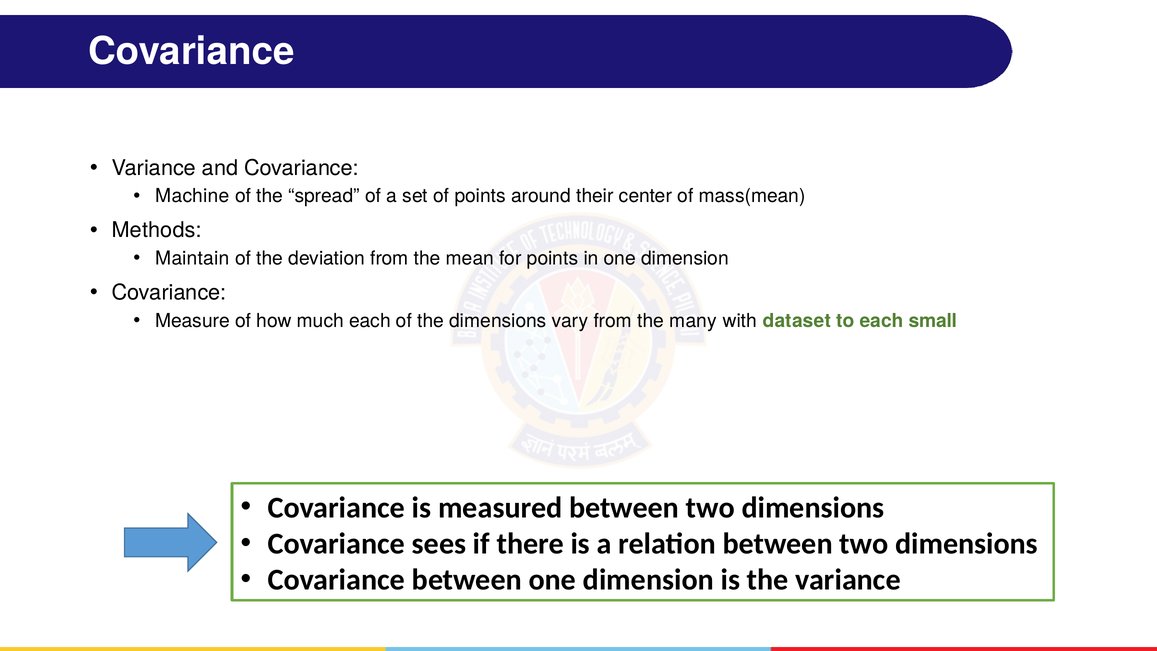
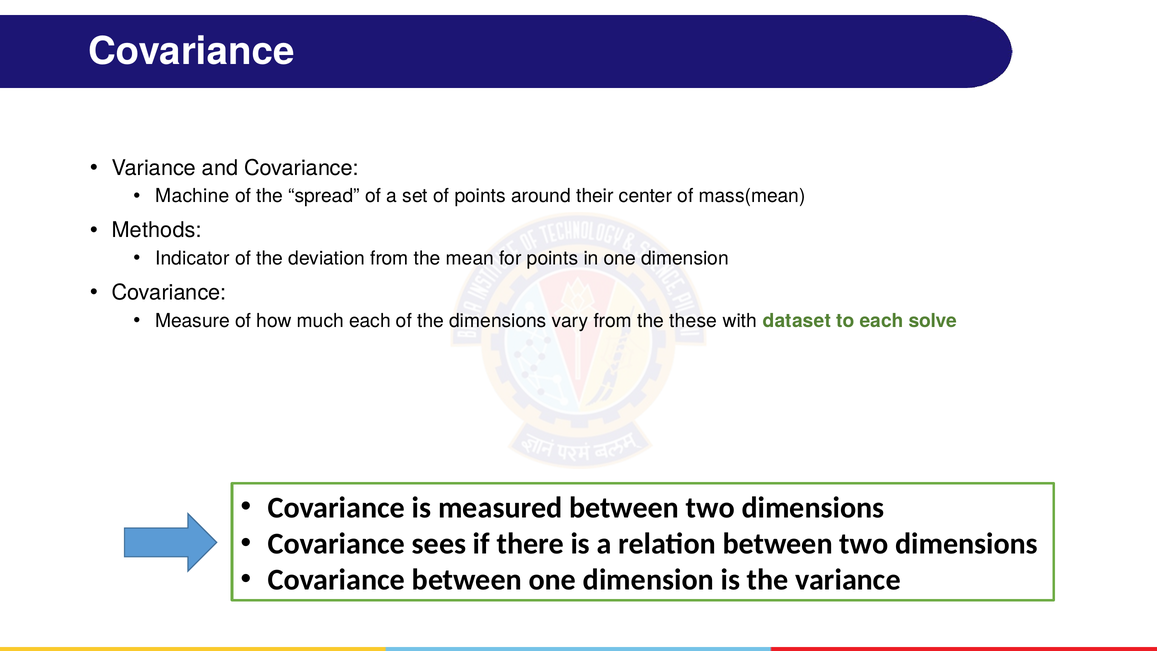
Maintain: Maintain -> Indicator (192, 258)
many: many -> these (693, 321)
small: small -> solve (933, 321)
